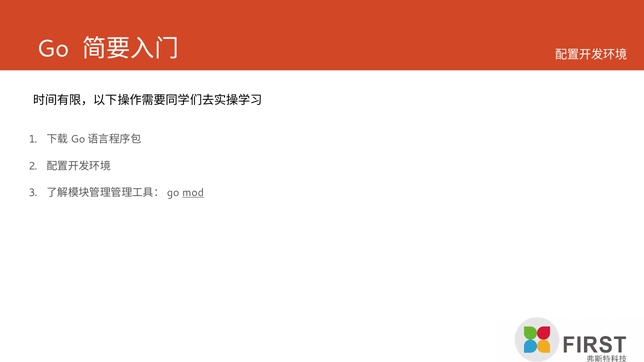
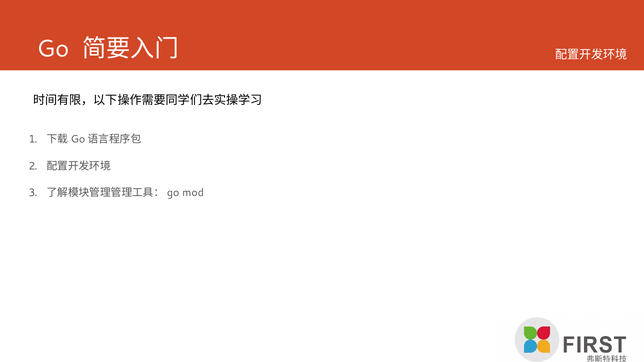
mod underline: present -> none (193, 193)
